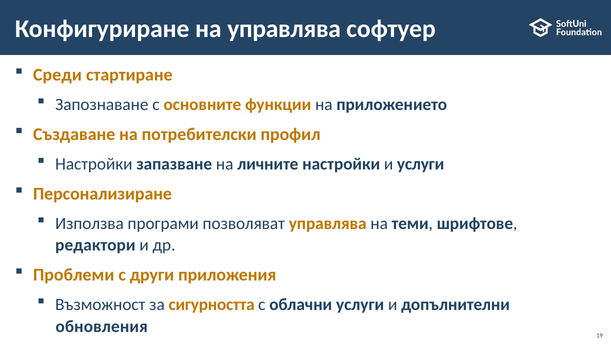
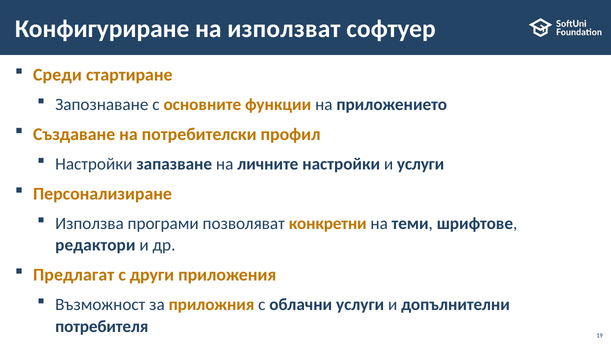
на управлява: управлява -> използват (284, 29)
позволяват управлява: управлява -> конкретни (328, 223)
Проблеми: Проблеми -> Предлагат (74, 275)
сигурността: сигурността -> приложния (212, 304)
обновления: обновления -> потребителя (102, 326)
